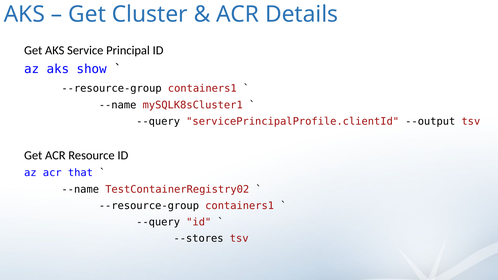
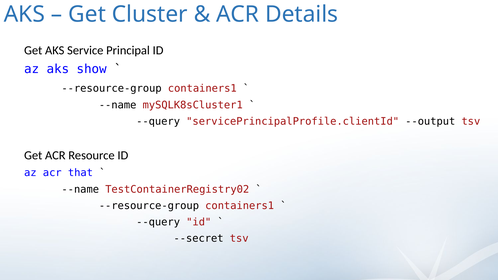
--stores: --stores -> --secret (199, 239)
